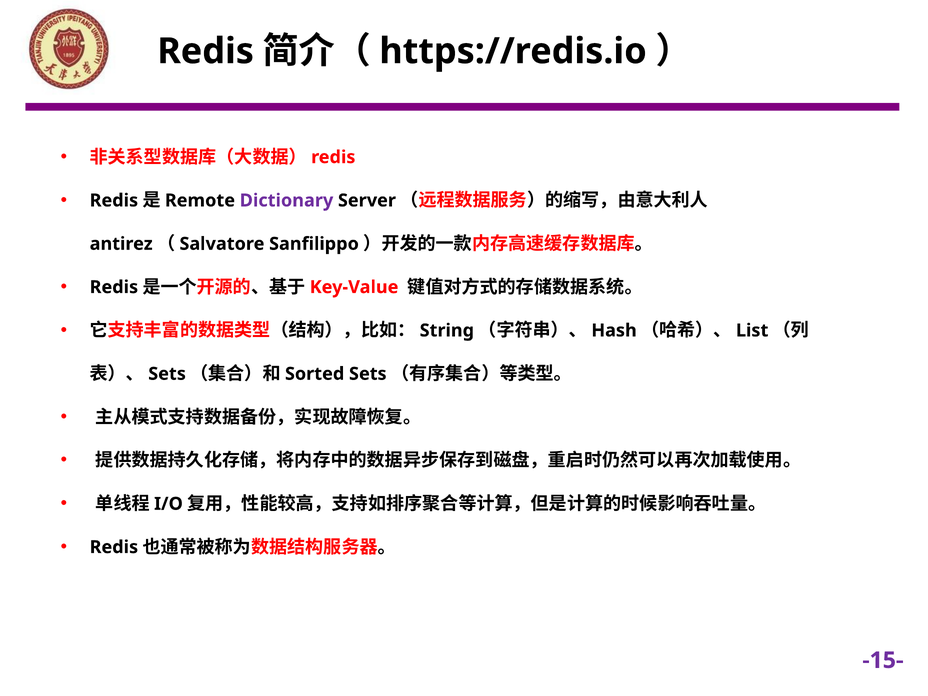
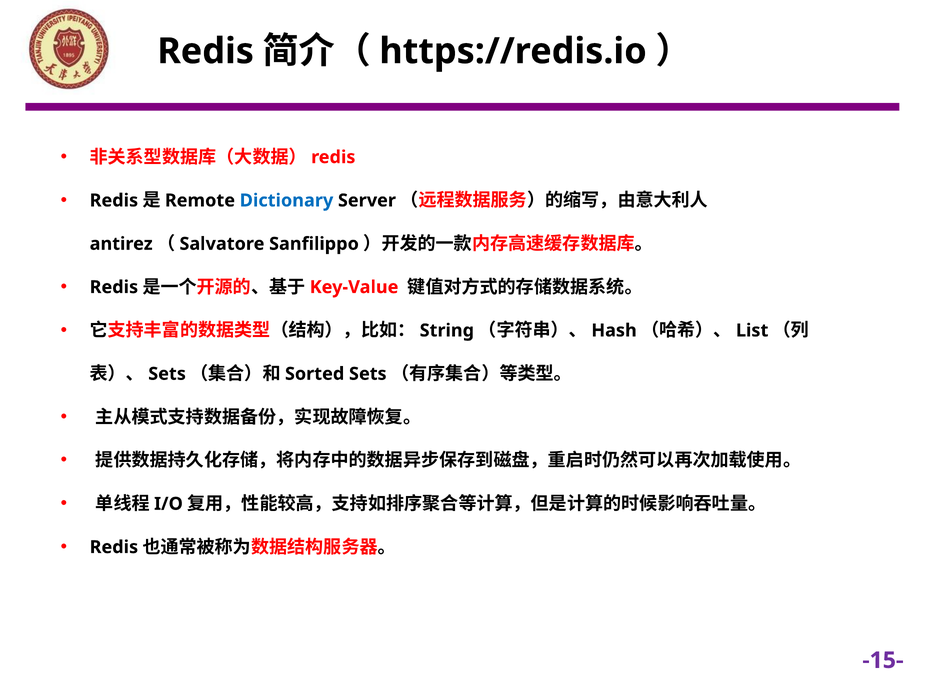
Dictionary colour: purple -> blue (286, 201)
